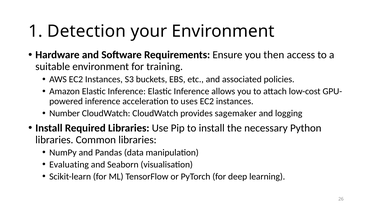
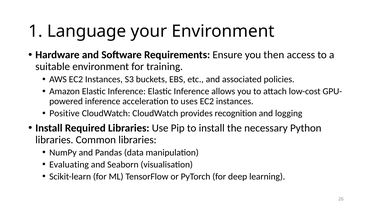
Detection: Detection -> Language (87, 31)
Number: Number -> Positive (64, 113)
sagemaker: sagemaker -> recognition (236, 113)
